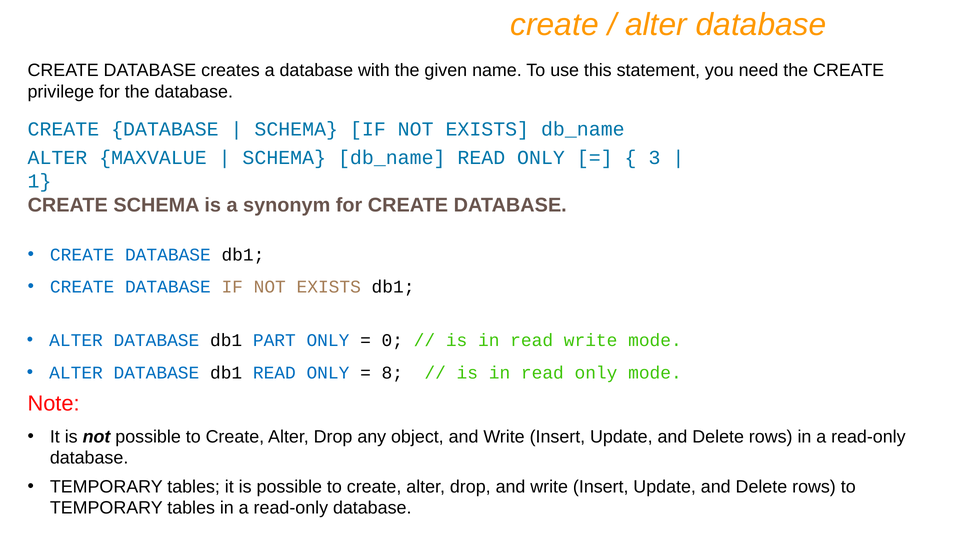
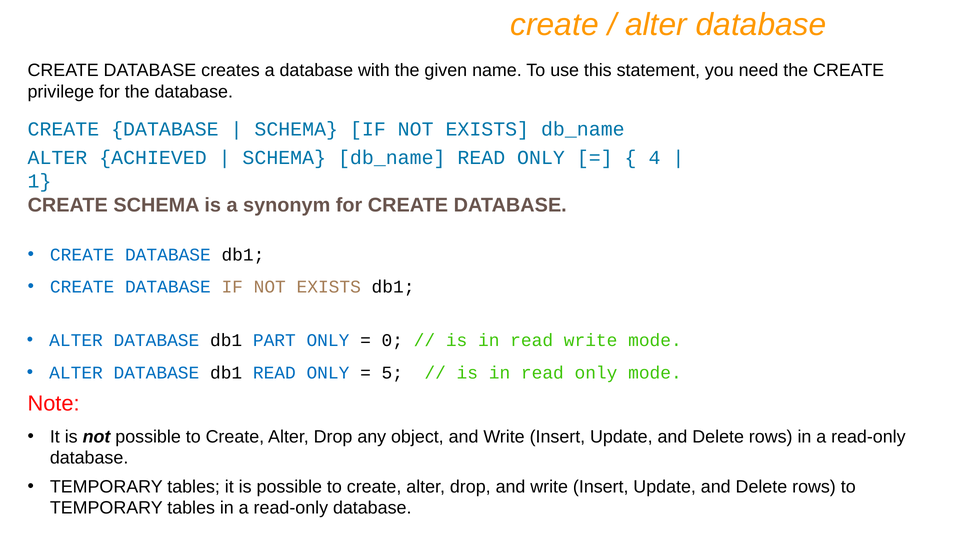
MAXVALUE: MAXVALUE -> ACHIEVED (153, 158)
3: 3 -> 4 (655, 158)
8: 8 -> 5 (392, 373)
